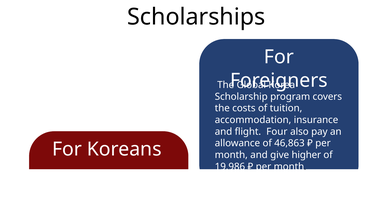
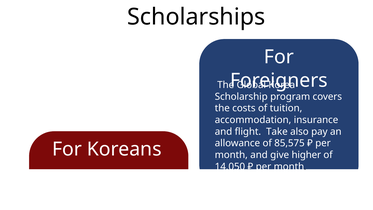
Four: Four -> Take (277, 131)
46,863: 46,863 -> 85,575 (289, 143)
19,986: 19,986 -> 14,050 (230, 166)
